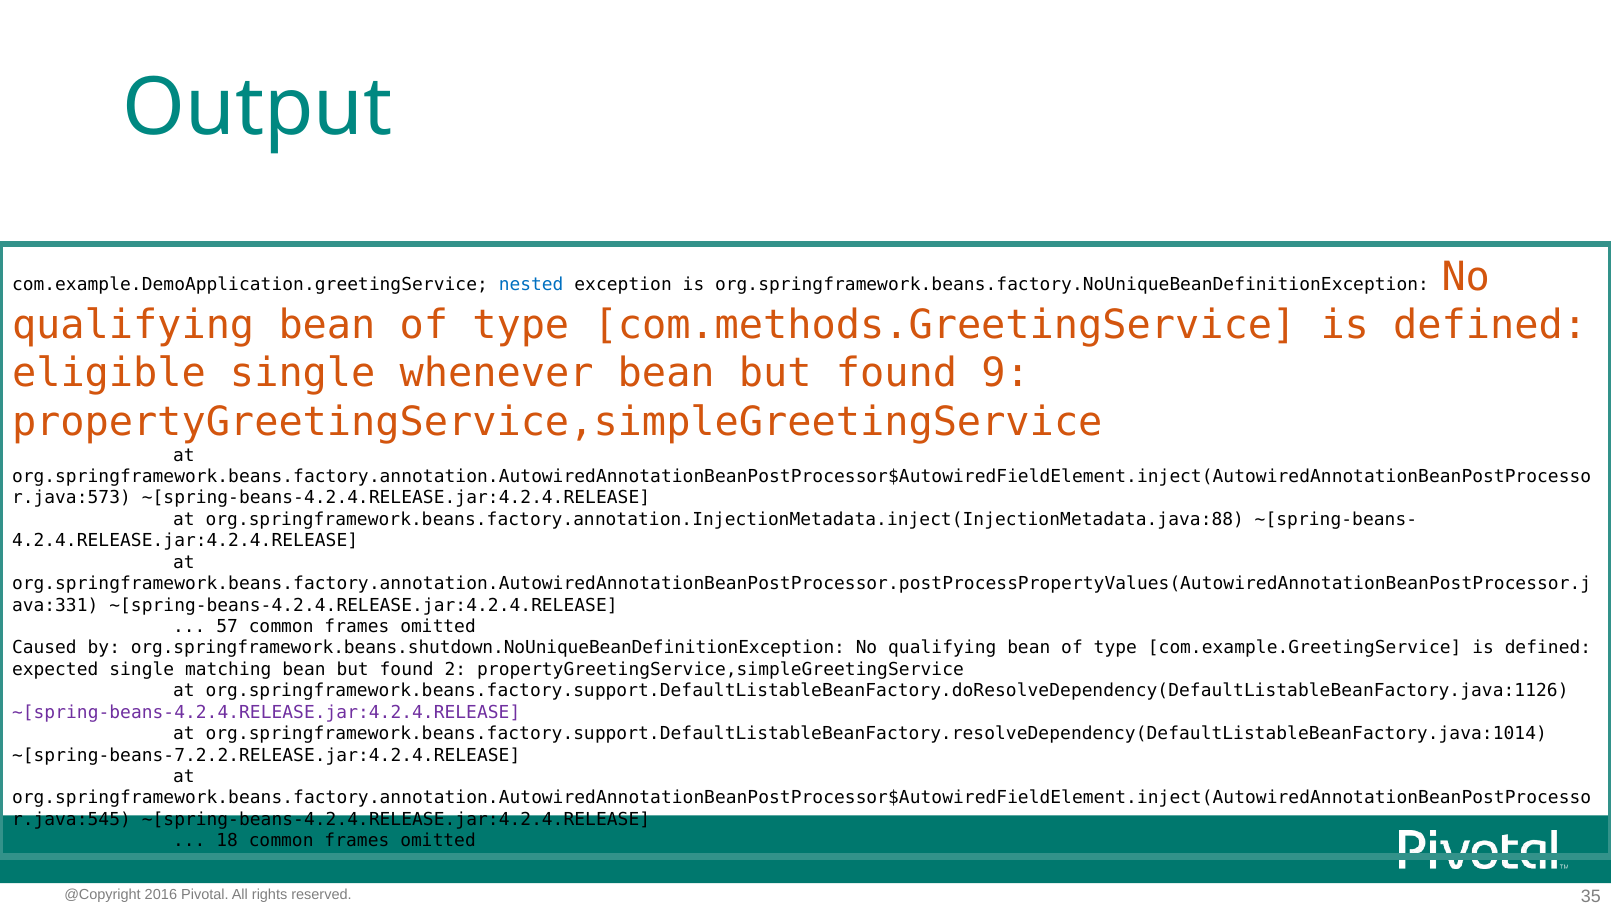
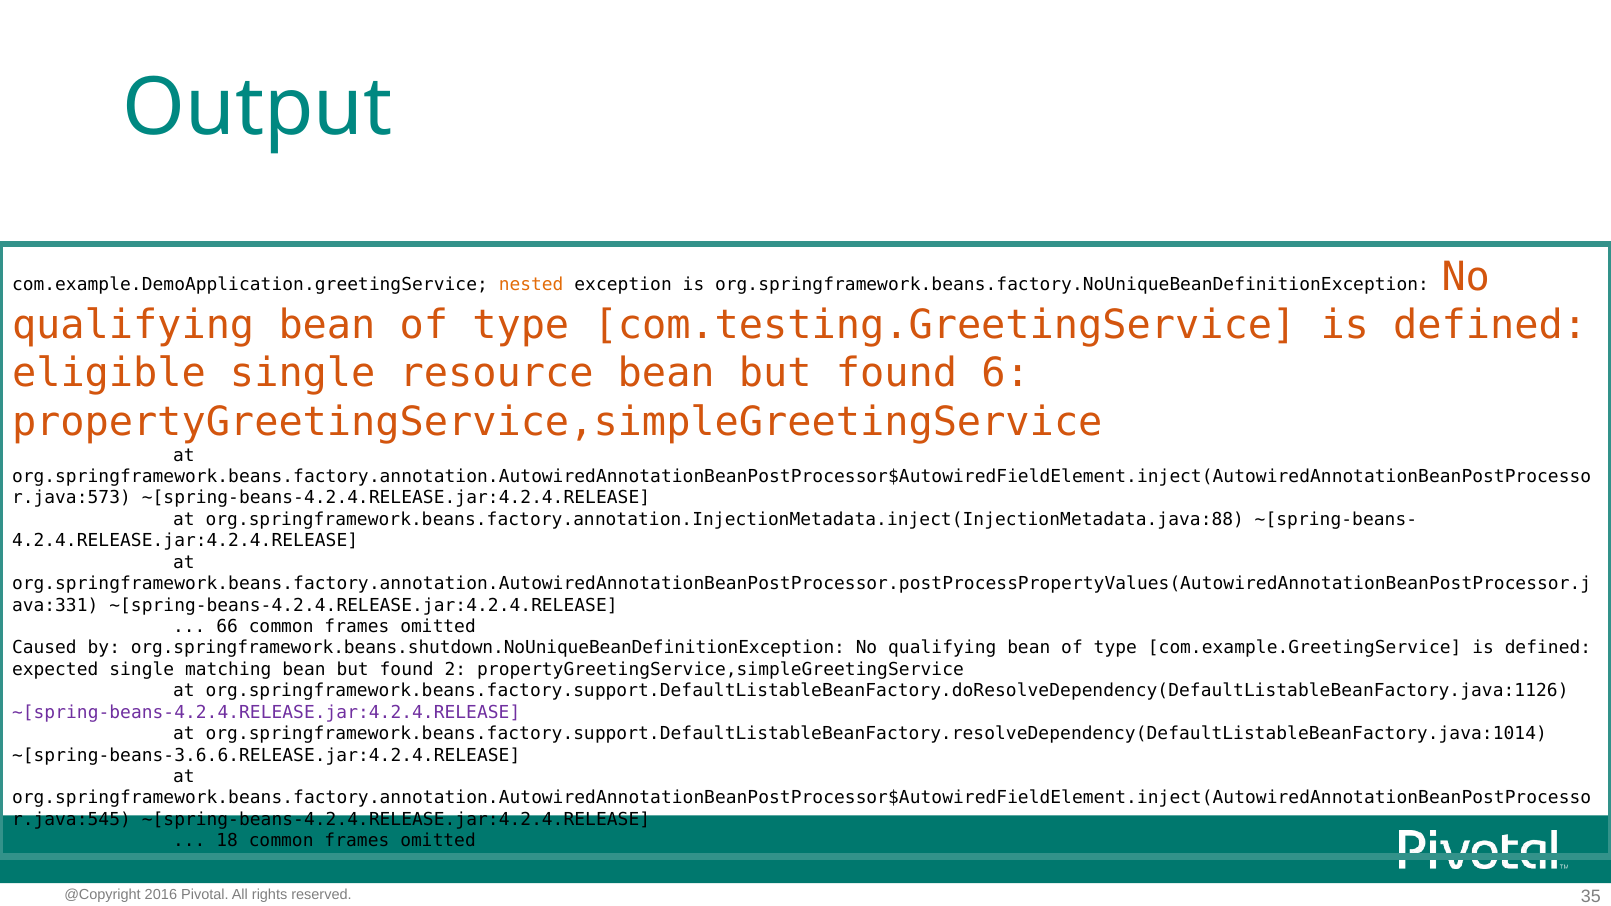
nested colour: blue -> orange (531, 284)
com.methods.GreetingService: com.methods.GreetingService -> com.testing.GreetingService (945, 325)
whenever: whenever -> resource (497, 374)
9: 9 -> 6 (1006, 374)
57: 57 -> 66 (227, 627)
~[spring-beans-7.2.2.RELEASE.jar:4.2.4.RELEASE: ~[spring-beans-7.2.2.RELEASE.jar:4.2.4.RELEASE -> ~[spring-beans-3.6.6.RELEASE.jar:4.2.4.RELEASE (266, 755)
